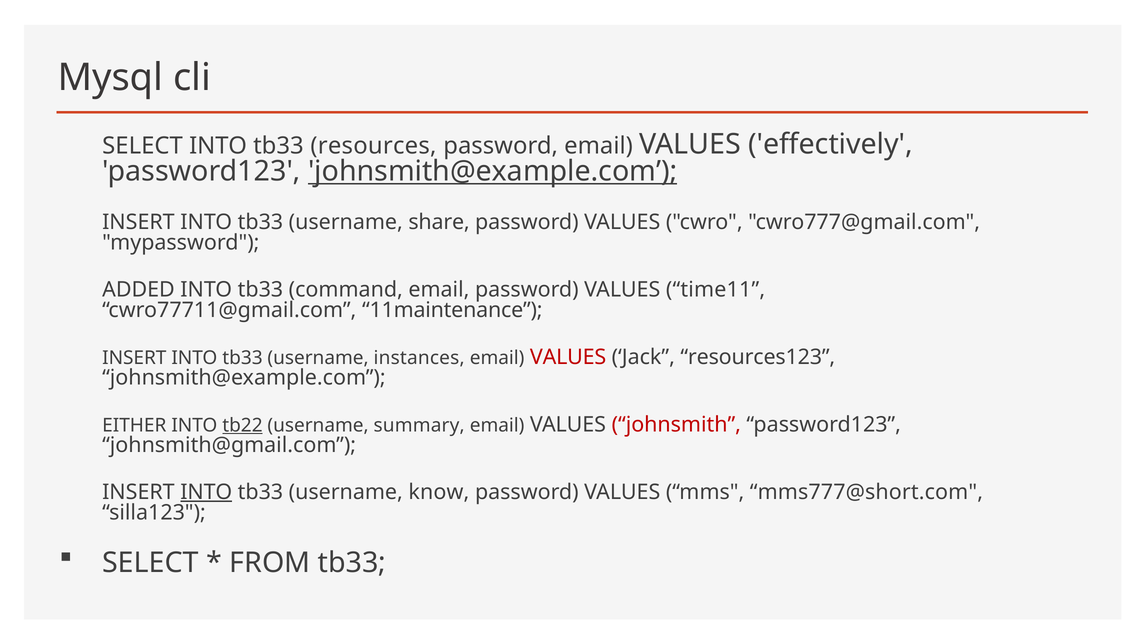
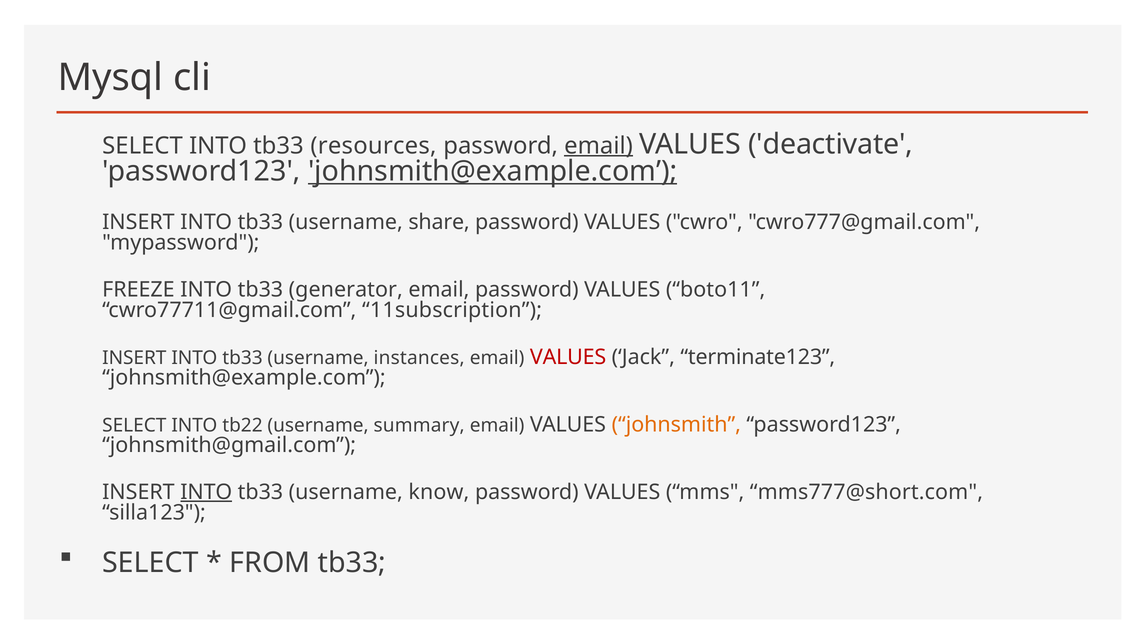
email underline: none -> present (599, 146)
effectively: effectively -> deactivate (831, 144)
ADDED: ADDED -> FREEZE (138, 290)
command: command -> generator (346, 290)
time11: time11 -> boto11 (716, 290)
11maintenance: 11maintenance -> 11subscription (452, 310)
resources123: resources123 -> terminate123 (758, 357)
EITHER: EITHER -> SELECT (134, 425)
tb22 underline: present -> none (242, 425)
johnsmith colour: red -> orange (676, 425)
